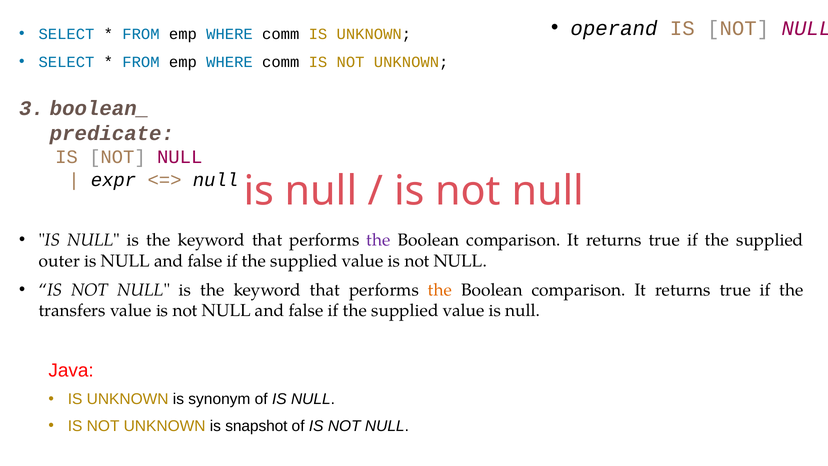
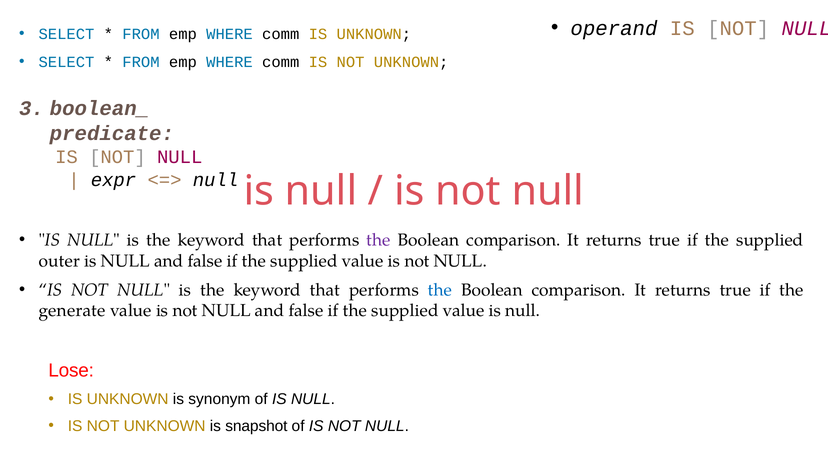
the colour: orange -> blue (440, 290)
transfers: transfers -> generate (72, 310)
Java: Java -> Lose (71, 370)
